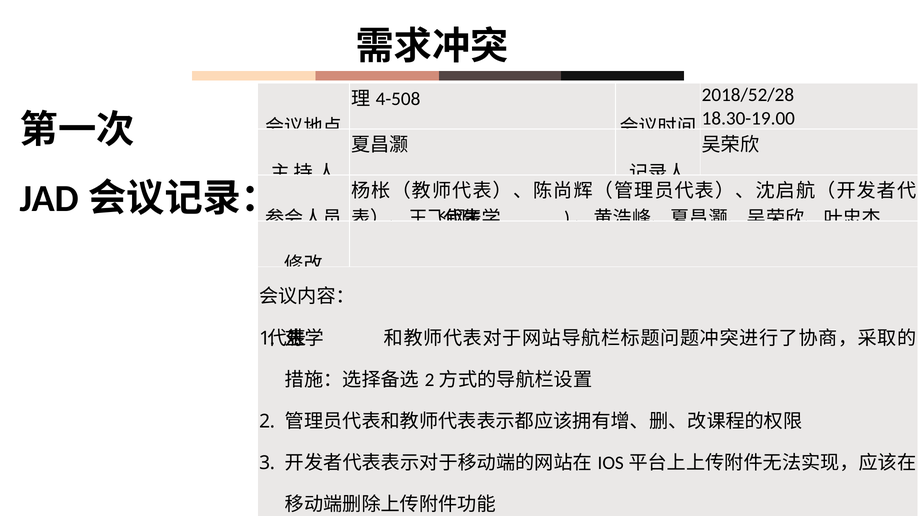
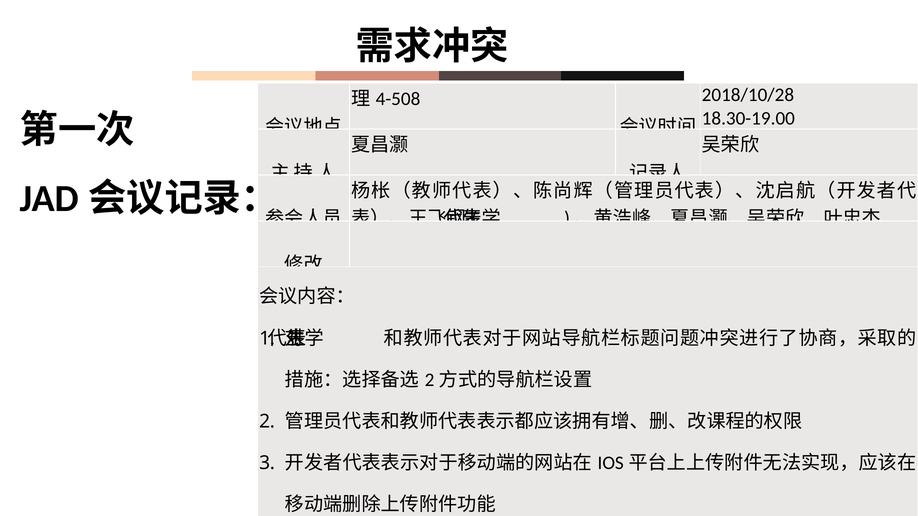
2018/52/28: 2018/52/28 -> 2018/10/28 (748, 95)
